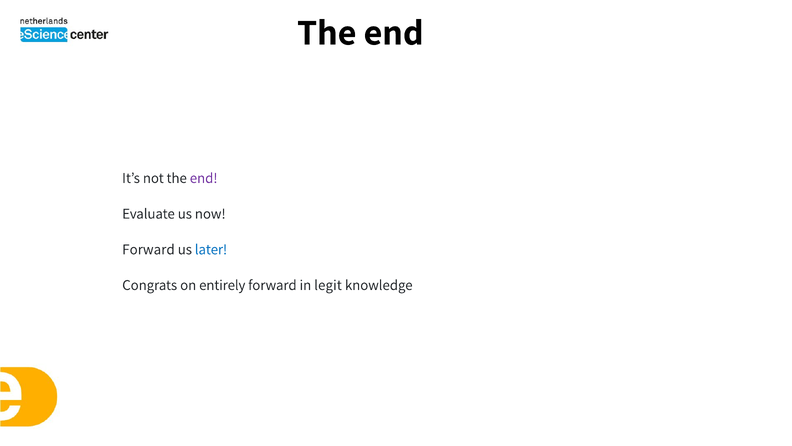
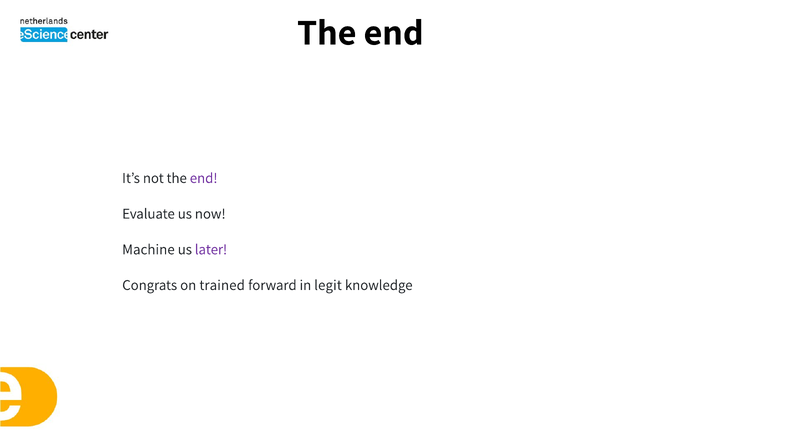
Forward: Forward -> Machine (148, 249)
later colour: blue -> purple (211, 249)
entirely: entirely -> trained (222, 285)
